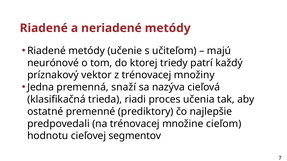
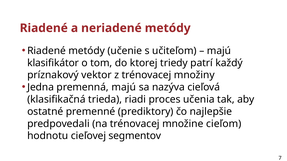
neurónové: neurónové -> klasifikátor (53, 63)
premenná snaží: snaží -> majú (124, 87)
